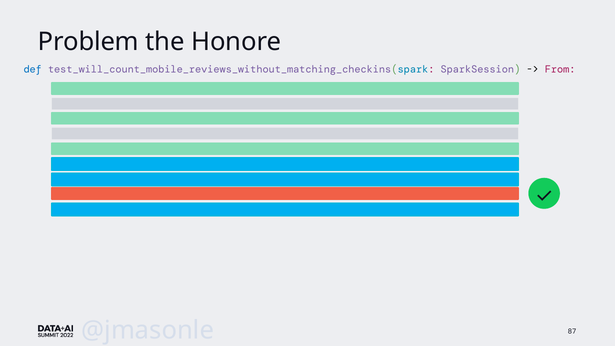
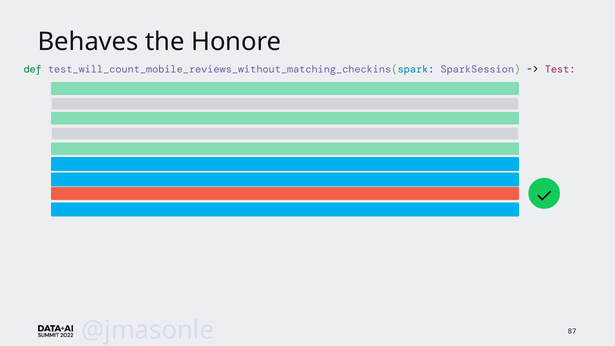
Problem: Problem -> Behaves (88, 42)
def colour: blue -> green (33, 69)
From: From -> Test (560, 69)
